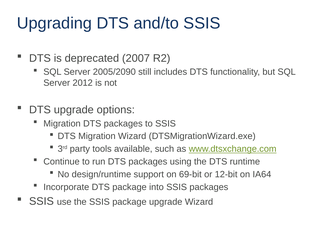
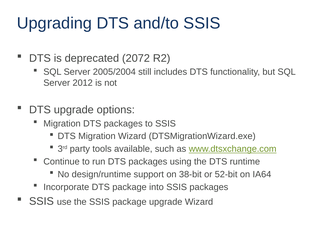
2007: 2007 -> 2072 (136, 58)
2005/2090: 2005/2090 -> 2005/2004 (114, 72)
69-bit: 69-bit -> 38-bit (190, 174)
12-bit: 12-bit -> 52-bit (226, 174)
